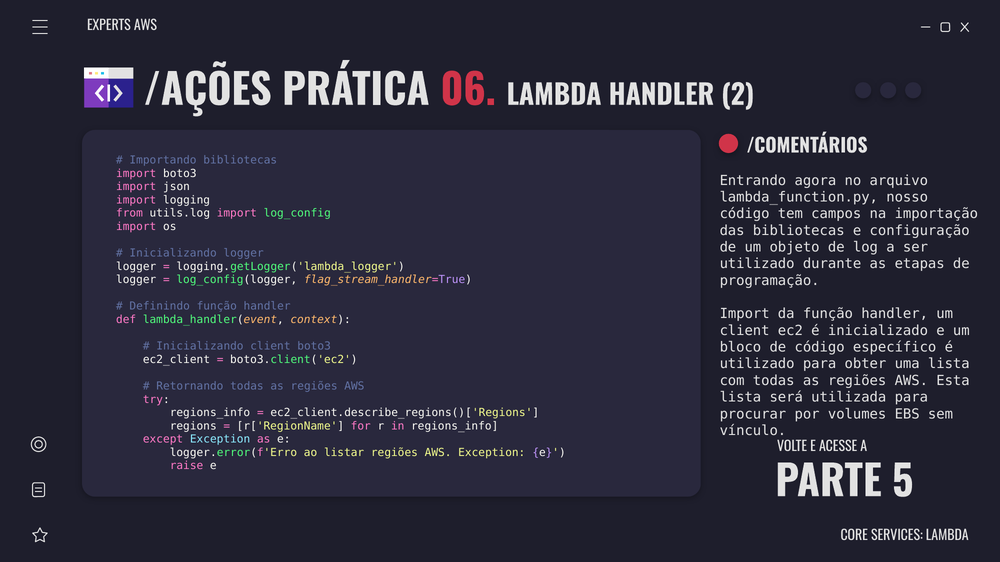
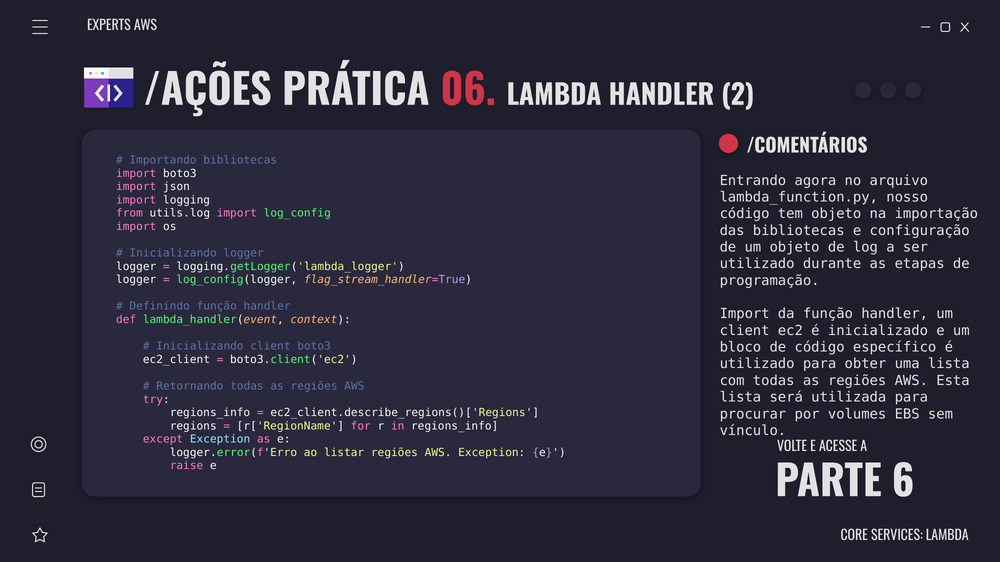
tem campos: campos -> objeto (836, 214)
5: 5 -> 6 (903, 483)
